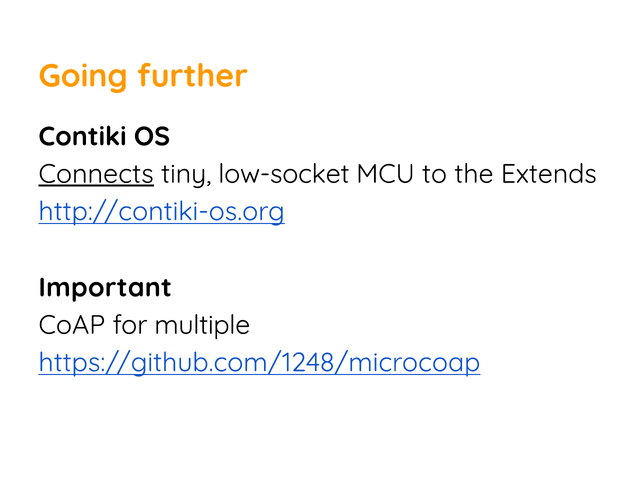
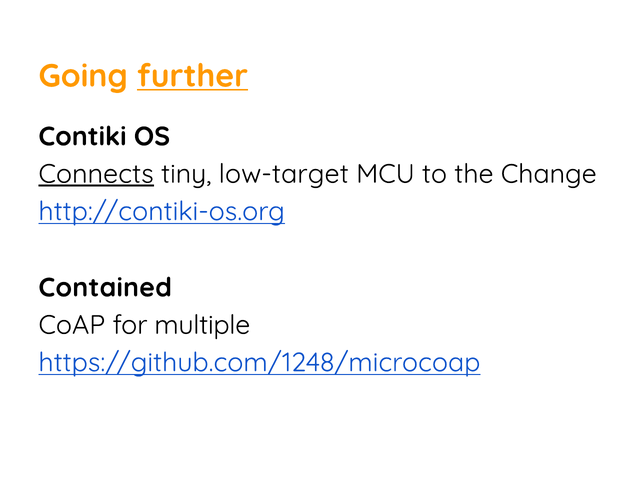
further underline: none -> present (192, 76)
low-socket: low-socket -> low-target (284, 174)
Extends: Extends -> Change (549, 174)
Important: Important -> Contained (105, 287)
